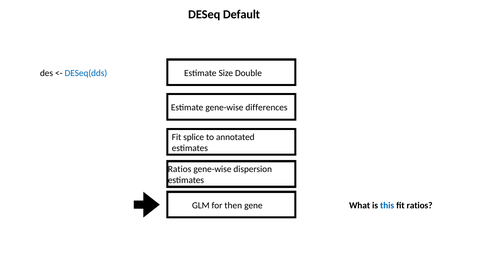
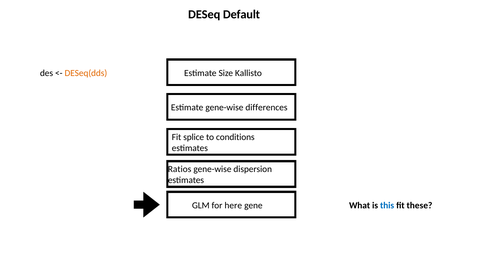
DESeq(dds colour: blue -> orange (86, 73)
Double: Double -> Kallisto (248, 73)
annotated: annotated -> conditions (235, 137)
then: then -> here (233, 205)
fit ratios: ratios -> these (419, 205)
